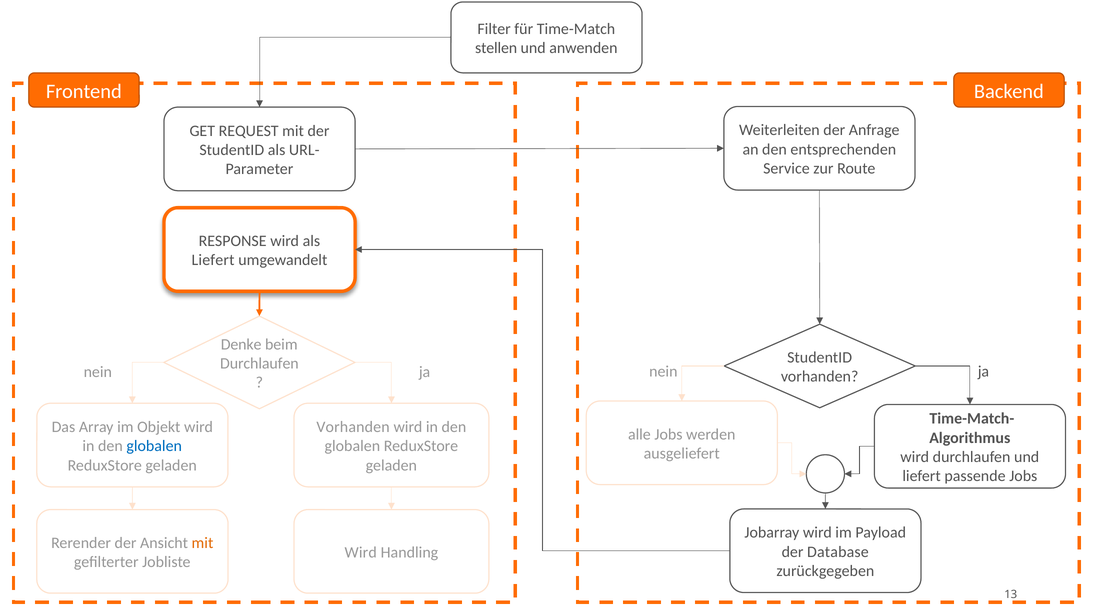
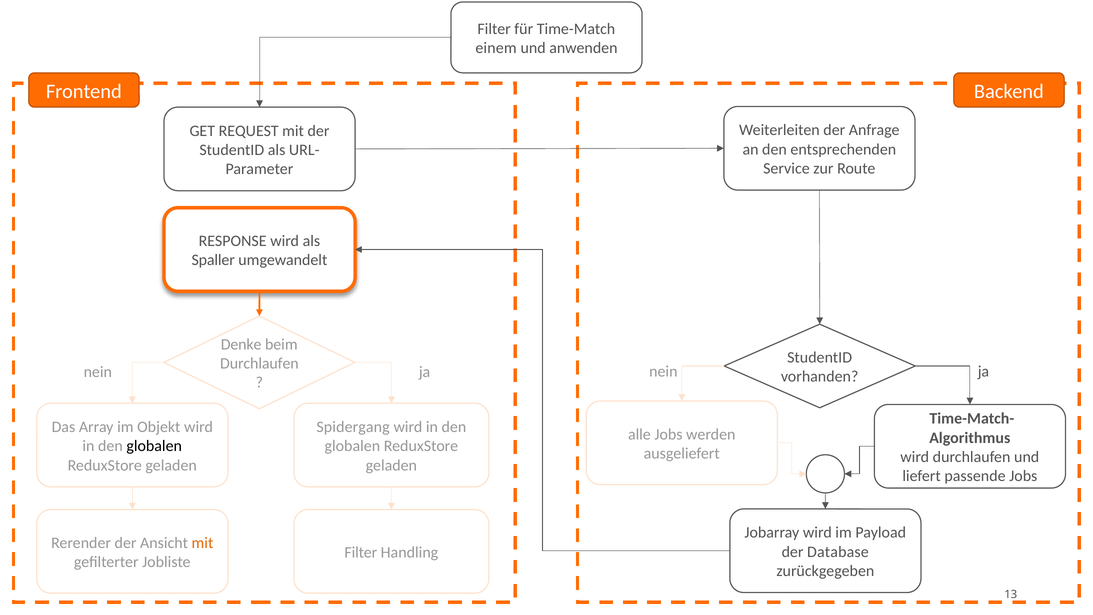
stellen: stellen -> einem (496, 48)
Liefert: Liefert -> Spaller (213, 260)
Vorhanden: Vorhanden -> Spidergang (353, 427)
globalen colour: blue -> black (154, 446)
Wird: Wird -> Filter (361, 552)
